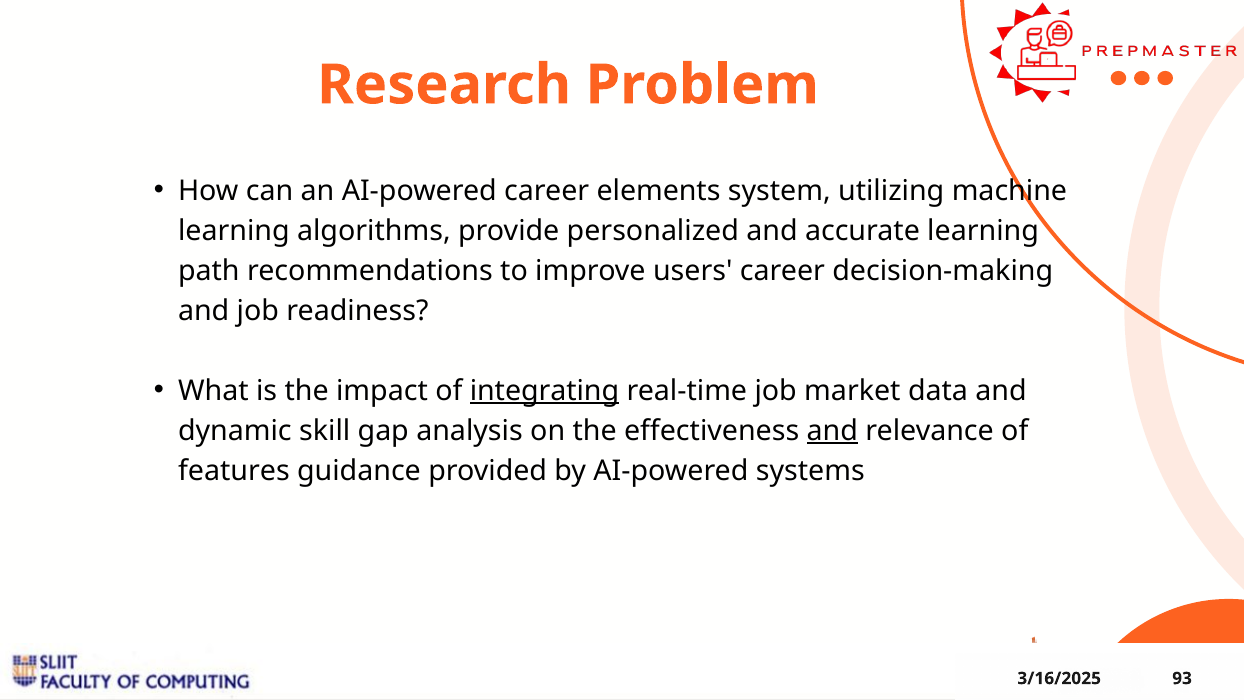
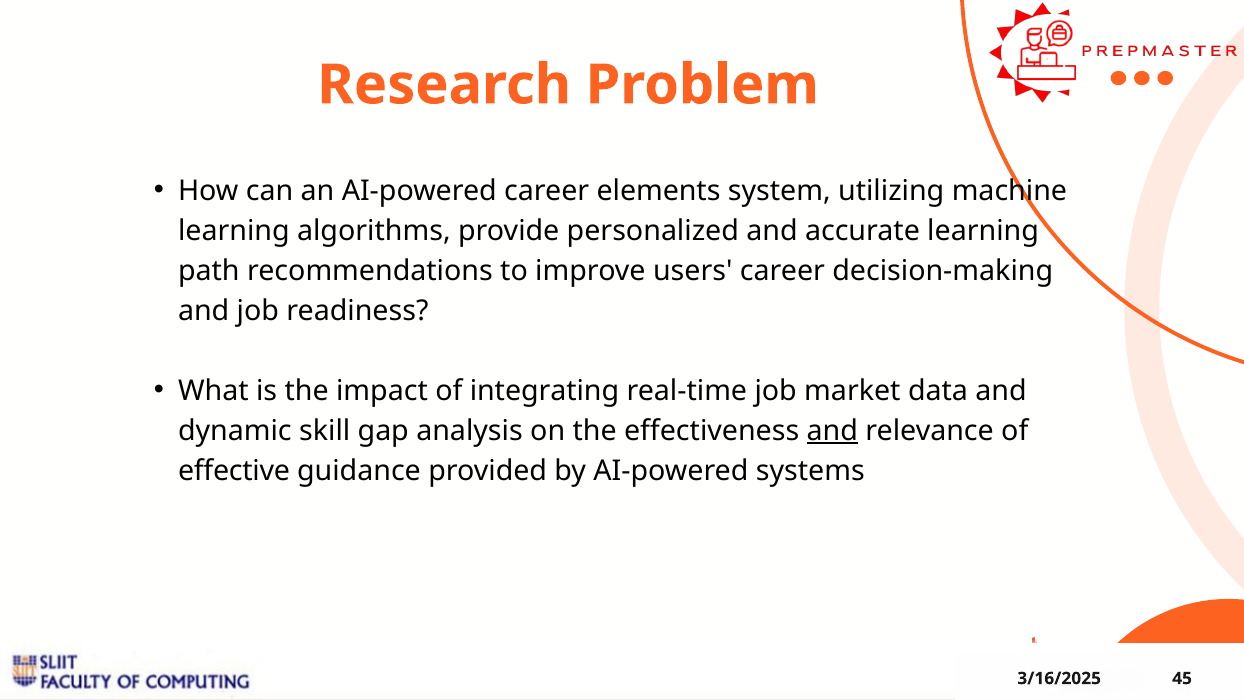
integrating underline: present -> none (544, 391)
features: features -> effective (234, 471)
93: 93 -> 45 (1182, 678)
